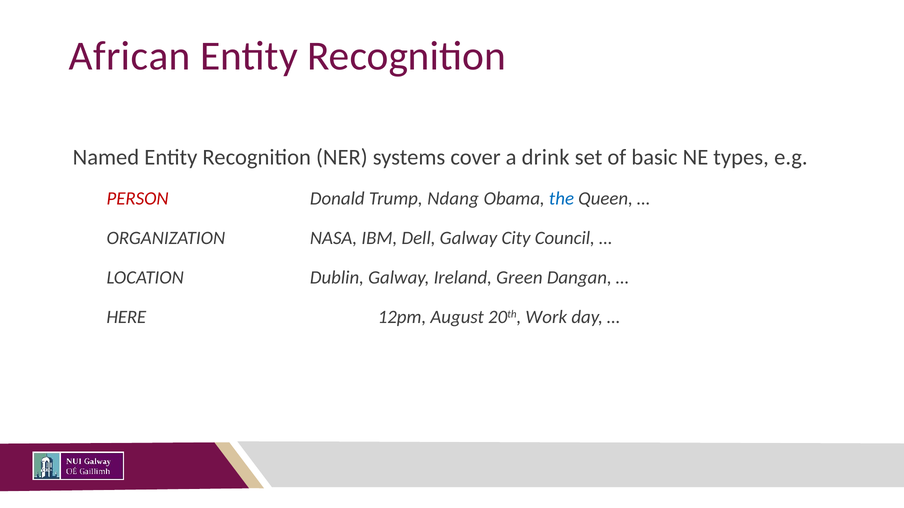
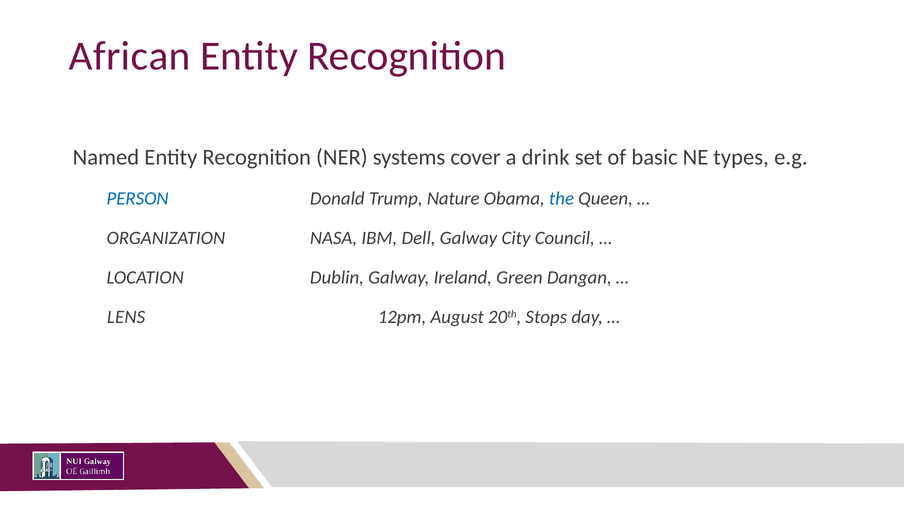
PERSON colour: red -> blue (138, 199)
Ndang: Ndang -> Nature (453, 199)
HERE: HERE -> LENS (126, 318)
Work: Work -> Stops (546, 318)
